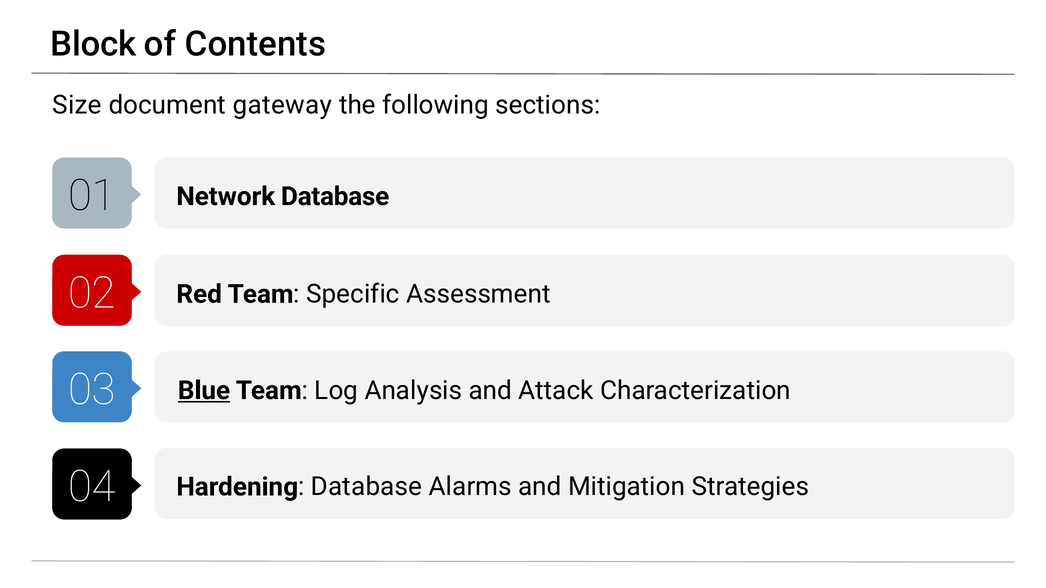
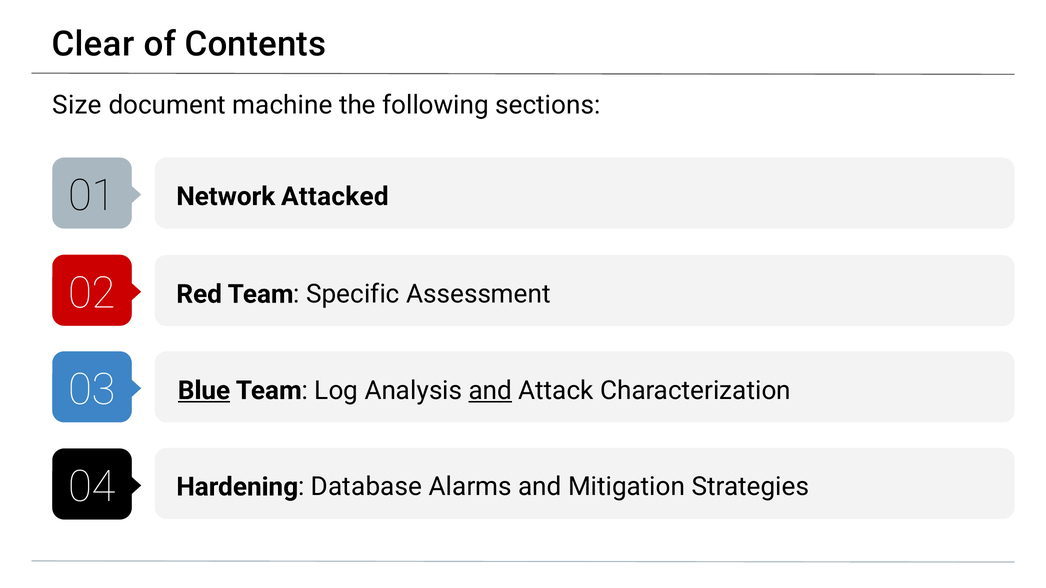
Block: Block -> Clear (93, 44)
gateway: gateway -> machine (282, 105)
Network Database: Database -> Attacked (335, 197)
and underline: none -> present (490, 391)
